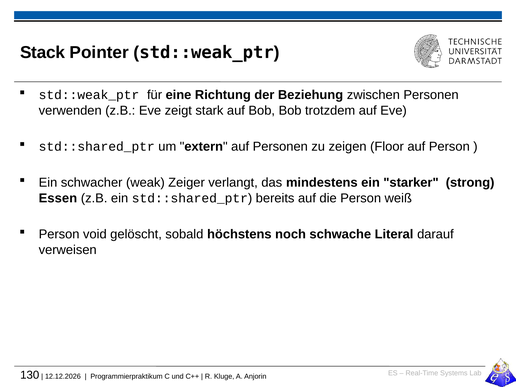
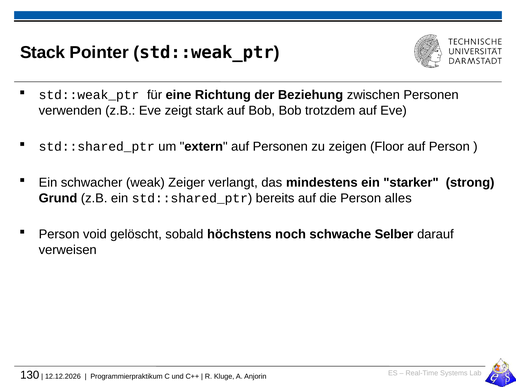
Essen: Essen -> Grund (58, 198)
weiß: weiß -> alles (398, 198)
Literal: Literal -> Selber (394, 234)
